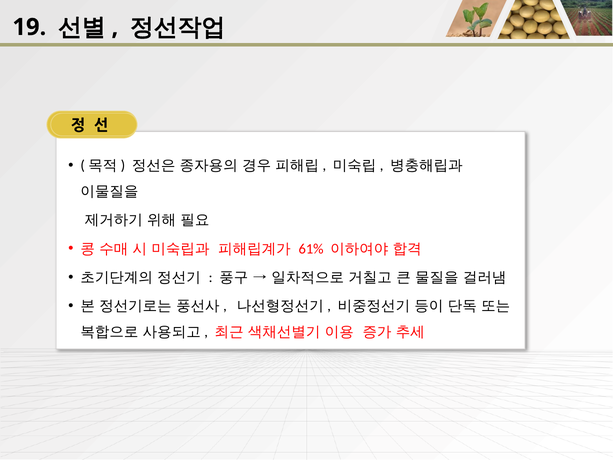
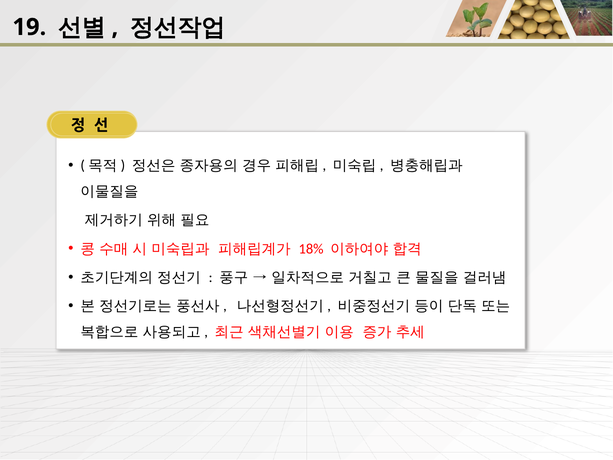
61%: 61% -> 18% (311, 249)
